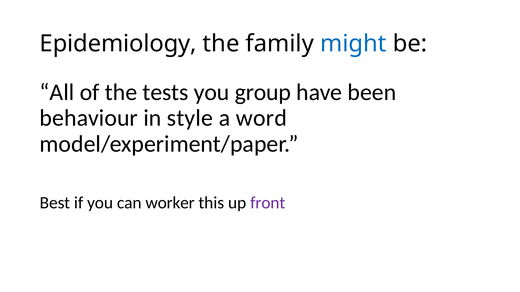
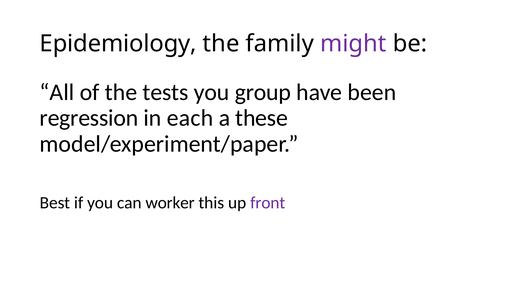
might colour: blue -> purple (353, 44)
behaviour: behaviour -> regression (89, 118)
style: style -> each (190, 118)
word: word -> these (262, 118)
